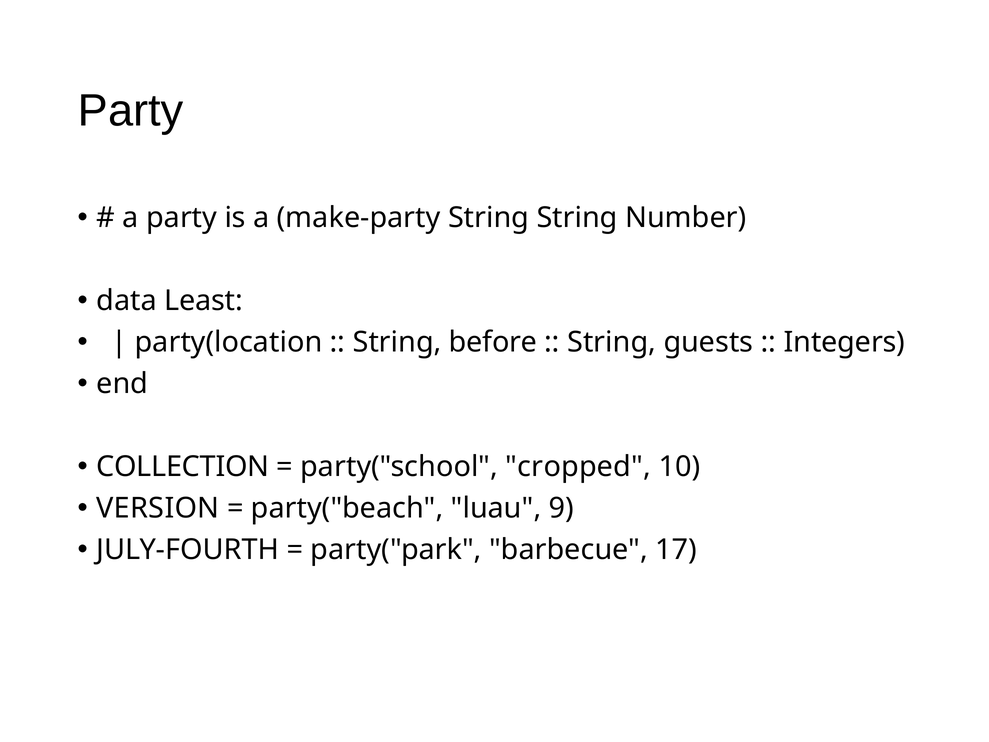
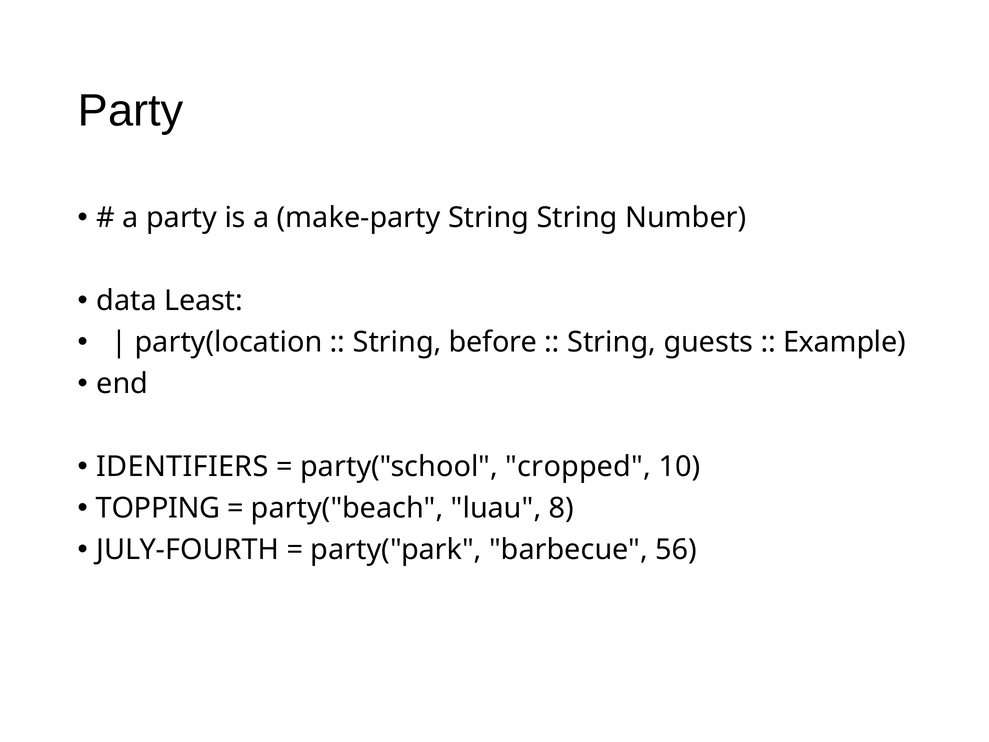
Integers: Integers -> Example (845, 342)
COLLECTION: COLLECTION -> IDENTIFIERS (182, 467)
VERSION: VERSION -> TOPPING (158, 508)
9: 9 -> 8 (561, 508)
17: 17 -> 56 (676, 550)
